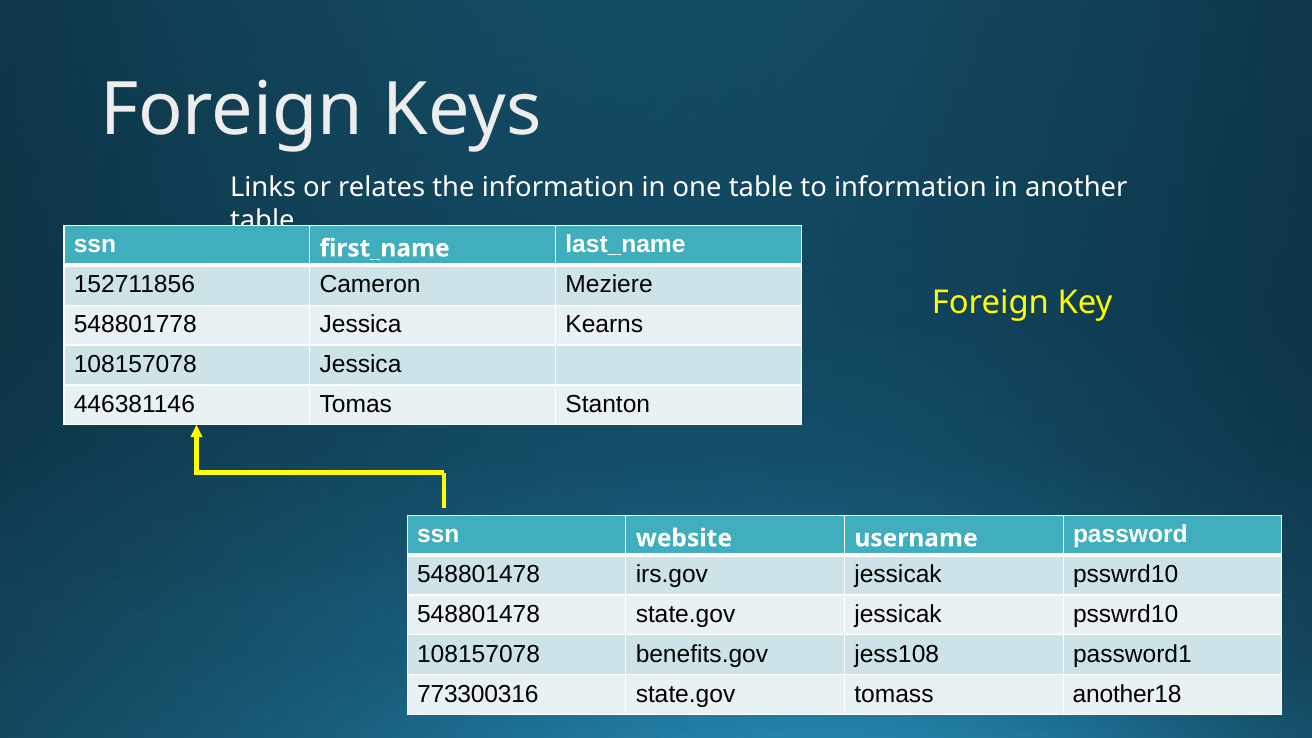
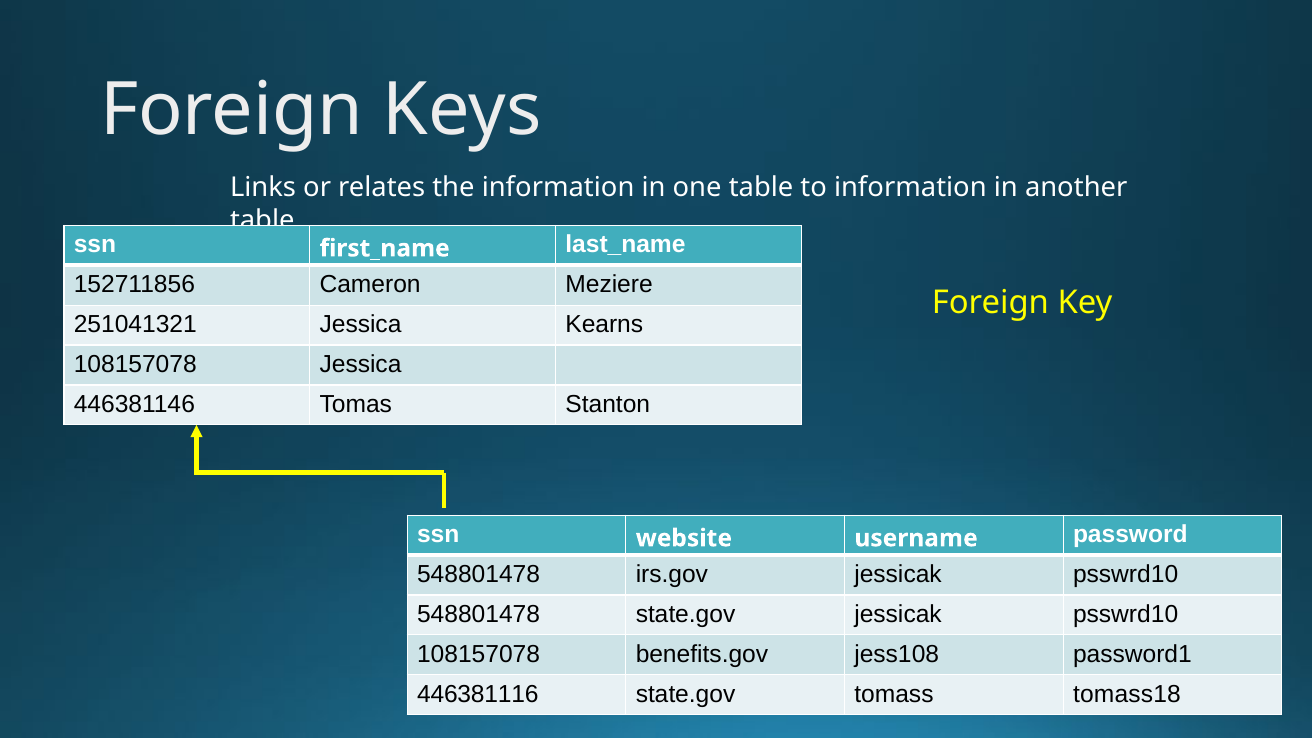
548801778: 548801778 -> 251041321 (135, 324)
773300316: 773300316 -> 446381116 (478, 694)
another18: another18 -> tomass18 (1127, 694)
